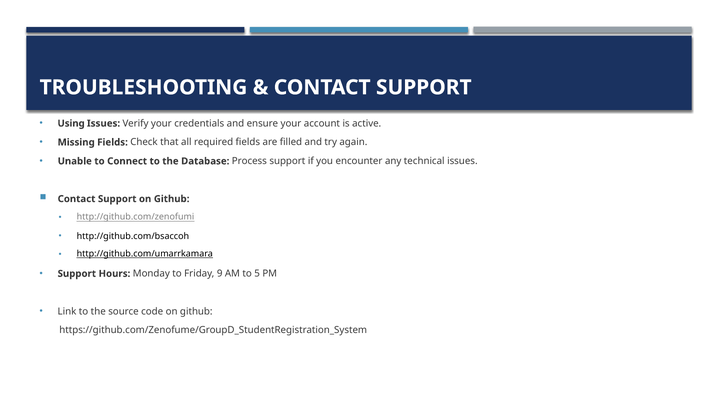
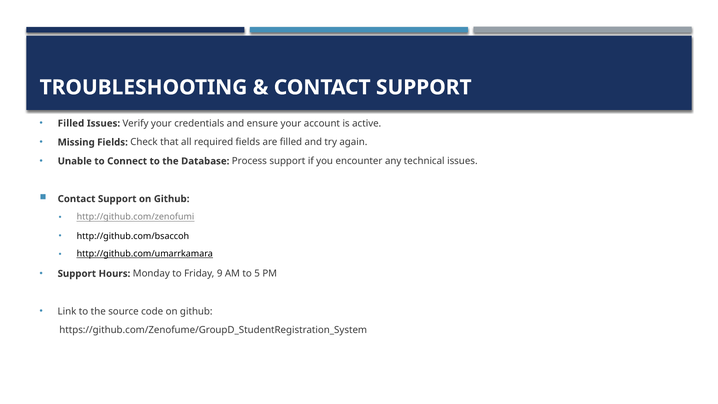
Using: Using -> Filled (71, 123)
